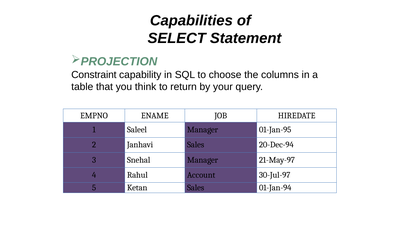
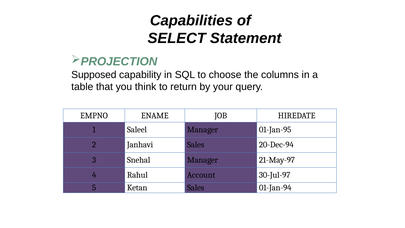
Constraint: Constraint -> Supposed (94, 75)
